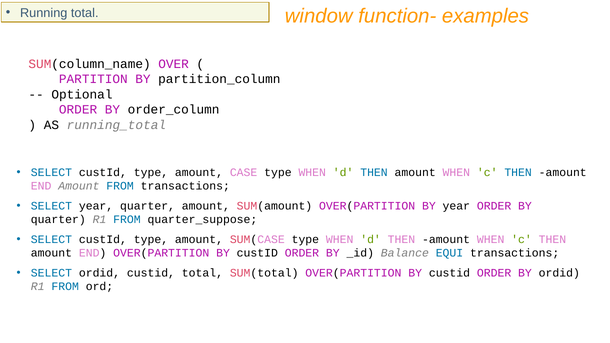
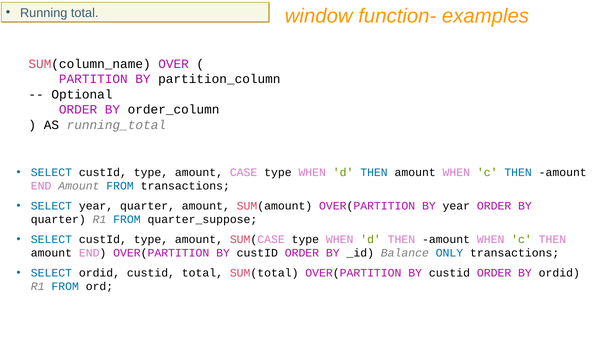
EQUI: EQUI -> ONLY (449, 253)
